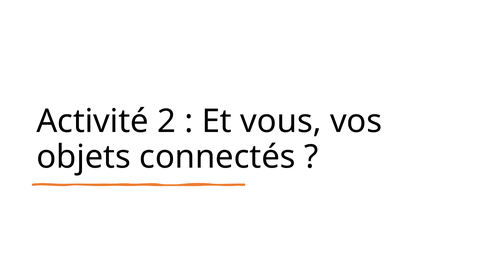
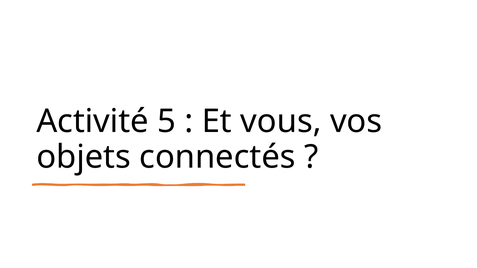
2: 2 -> 5 (167, 122)
